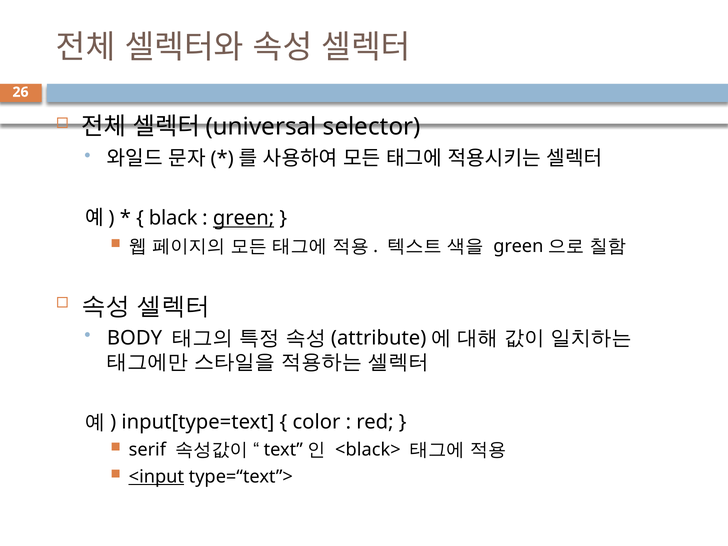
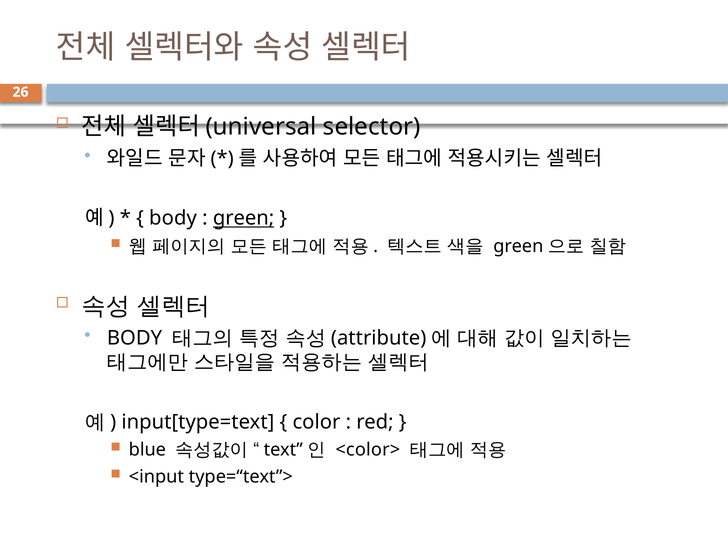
black: black -> body (173, 218)
serif: serif -> blue (147, 450)
<black>: <black> -> <color> (368, 450)
<input underline: present -> none (156, 477)
